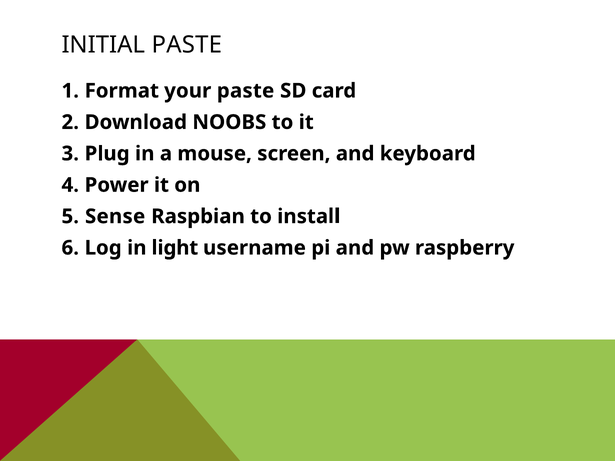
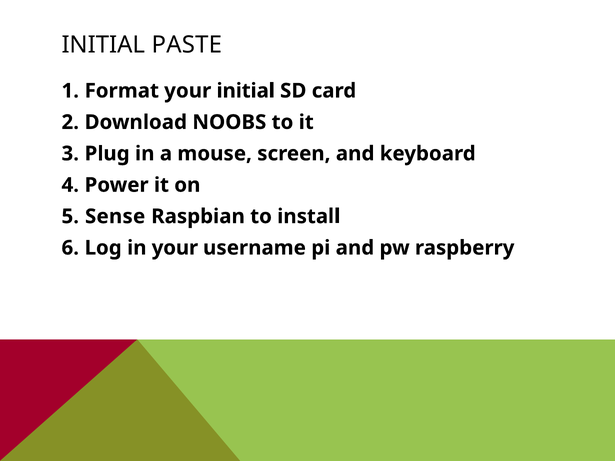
your paste: paste -> initial (246, 91)
in light: light -> your (175, 248)
